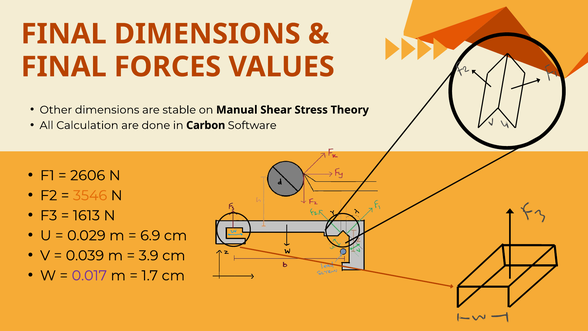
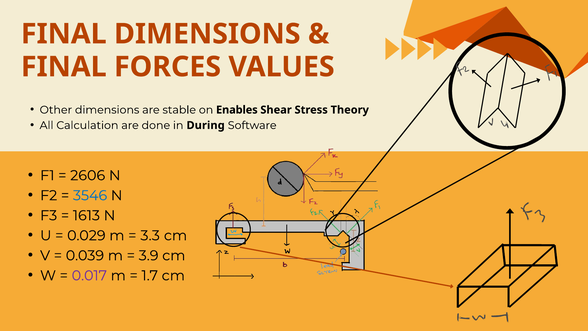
Manual: Manual -> Enables (237, 110)
Carbon: Carbon -> During (206, 125)
3546 colour: orange -> blue (90, 195)
6.9: 6.9 -> 3.3 (150, 235)
